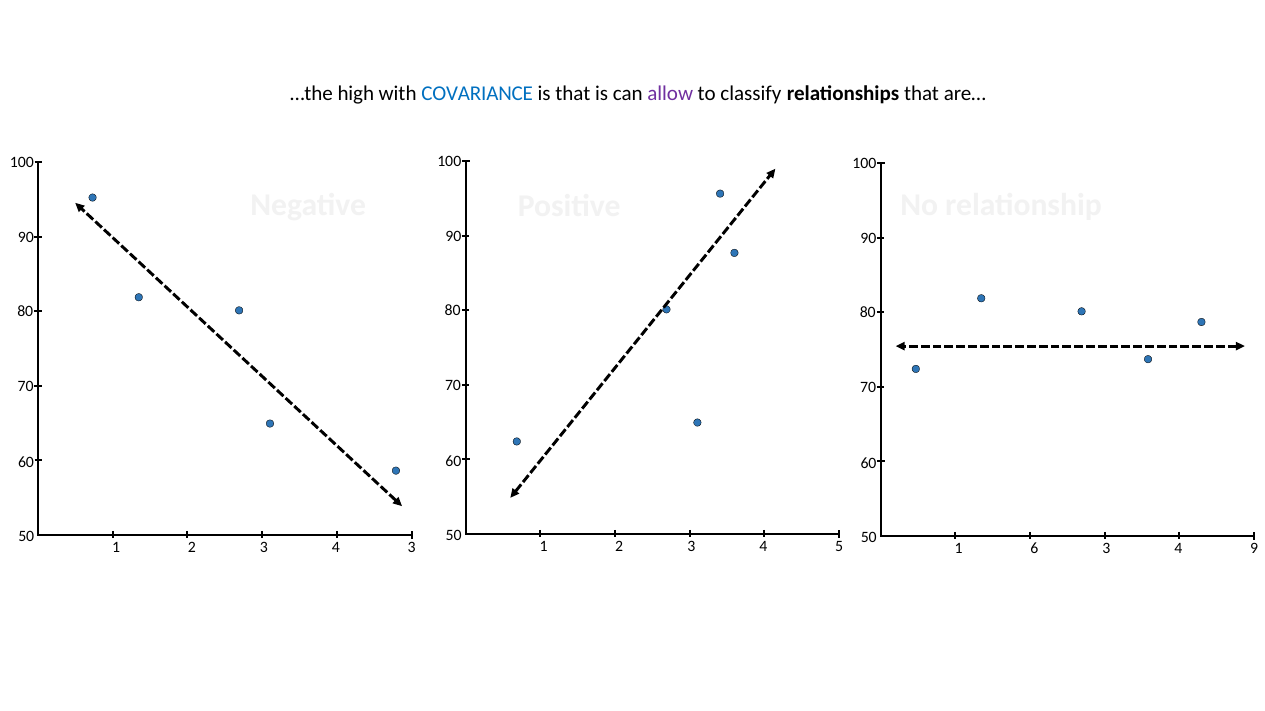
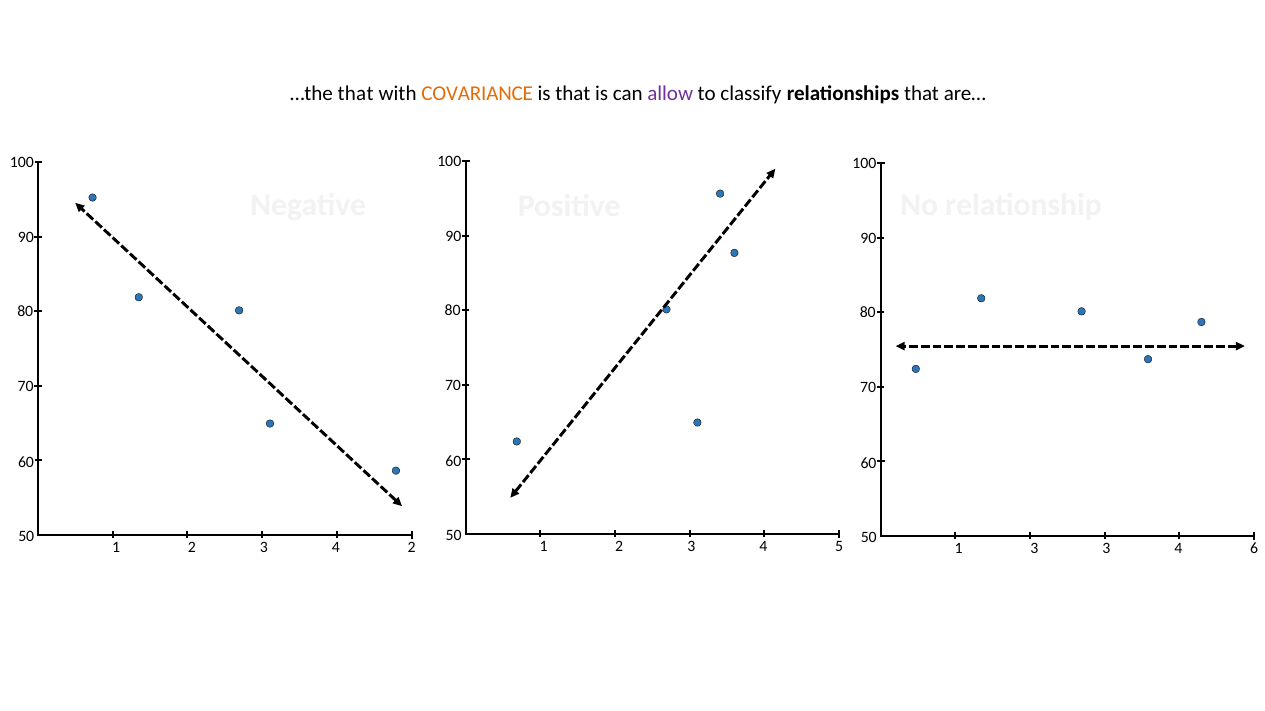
…the high: high -> that (356, 94)
COVARIANCE colour: blue -> orange (477, 94)
4 3: 3 -> 2 (412, 548)
1 6: 6 -> 3 (1034, 549)
9: 9 -> 6 (1254, 549)
